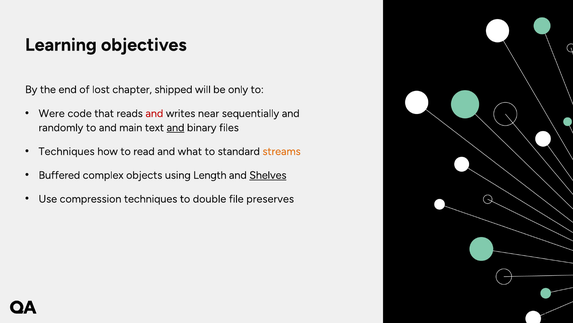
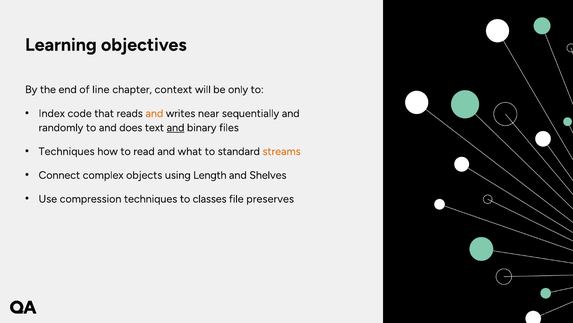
lost: lost -> line (101, 89)
shipped: shipped -> context (173, 89)
Were: Were -> Index (52, 113)
and colour: red -> orange (154, 113)
main: main -> does (131, 127)
Buffered: Buffered -> Connect (59, 175)
Shelves underline: present -> none (268, 175)
double: double -> classes (210, 199)
